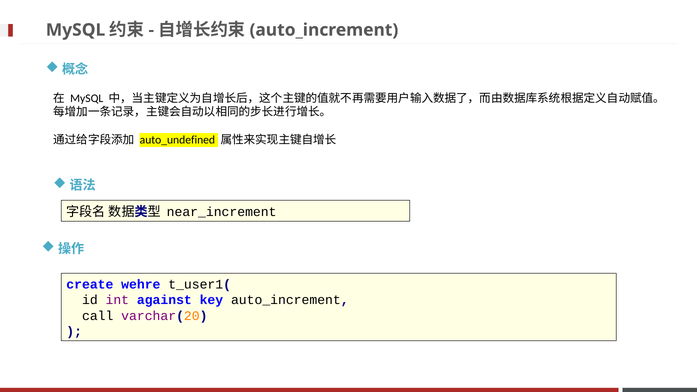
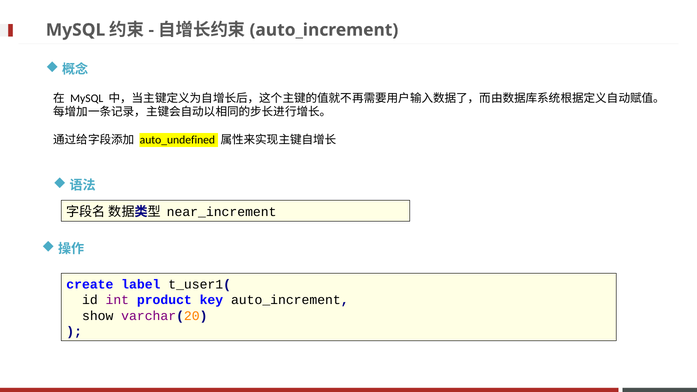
wehre: wehre -> label (141, 284)
against: against -> product (164, 300)
call: call -> show (98, 316)
